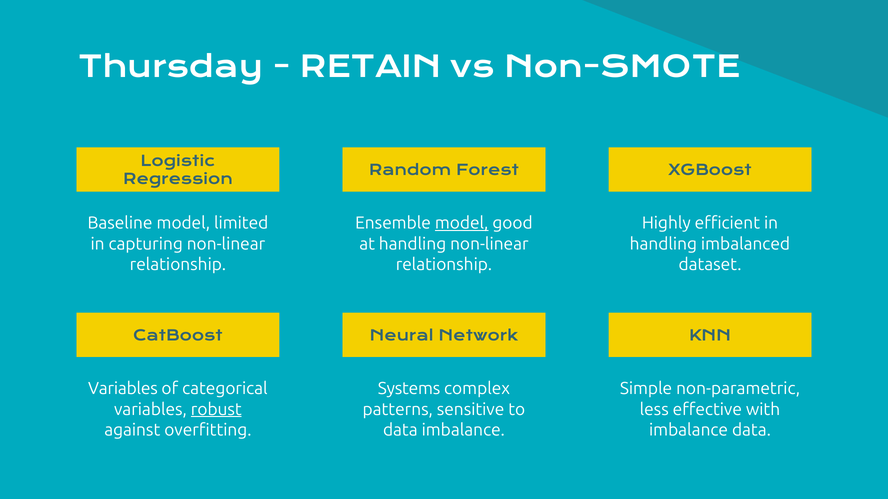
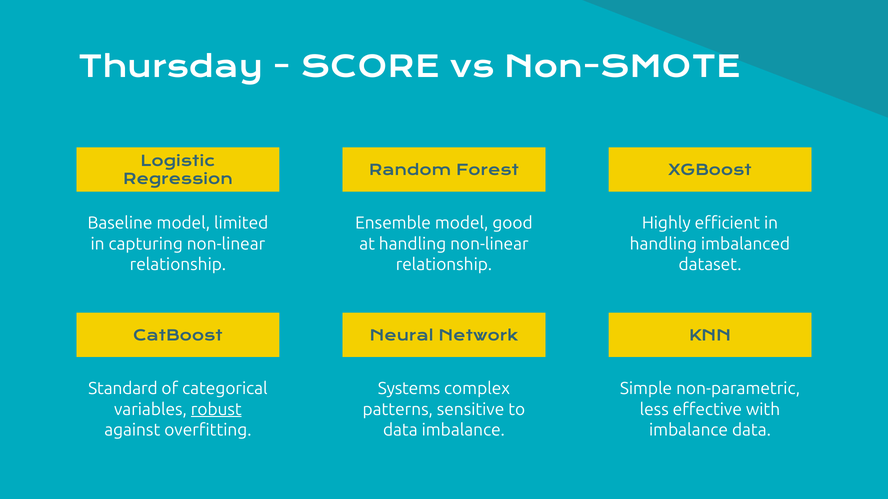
RETAIN: RETAIN -> SCORE (370, 68)
model underline: present -> none (462, 224)
Variables: Variables -> Standard (123, 389)
